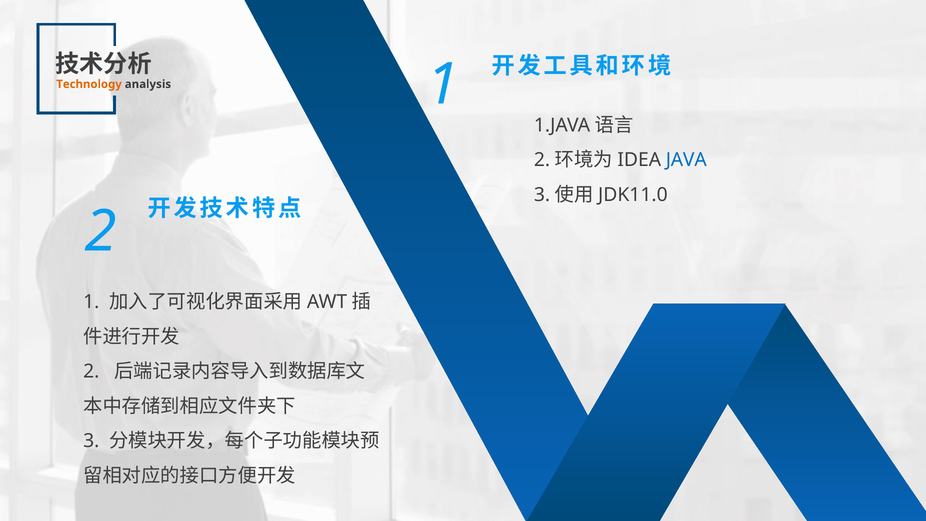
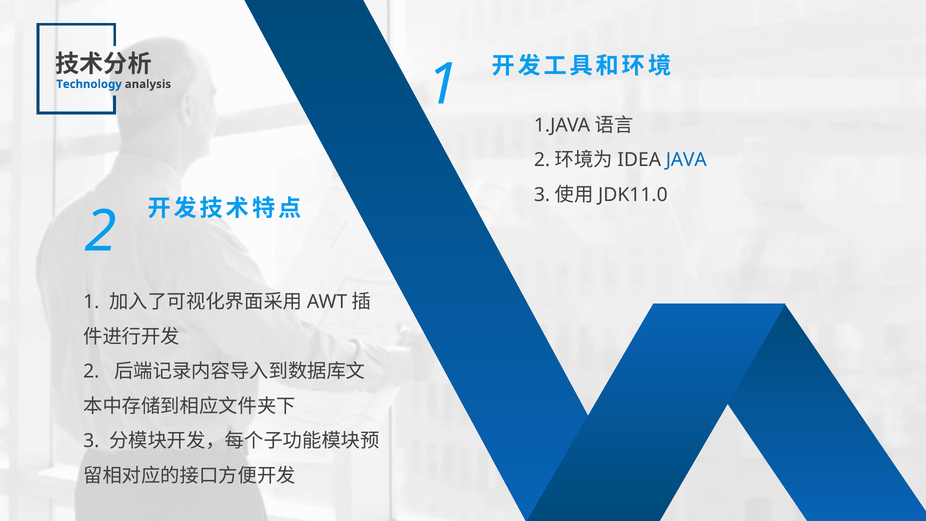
Technology colour: orange -> blue (89, 84)
